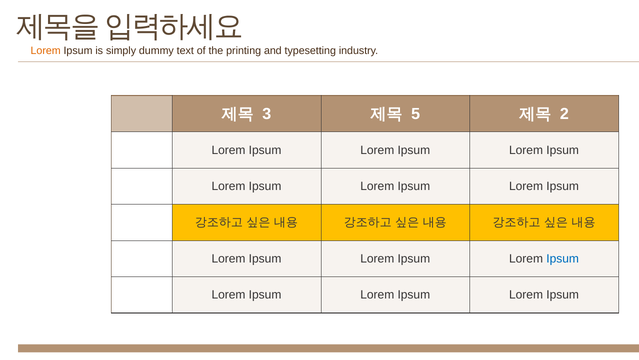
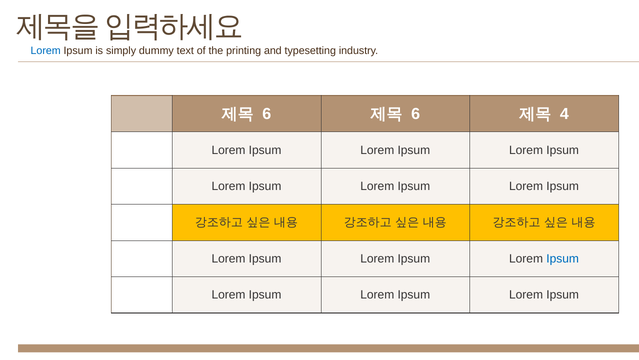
Lorem colour: orange -> blue (46, 51)
3: 3 -> 6 (267, 114)
5: 5 -> 6 (416, 114)
2: 2 -> 4 (564, 114)
